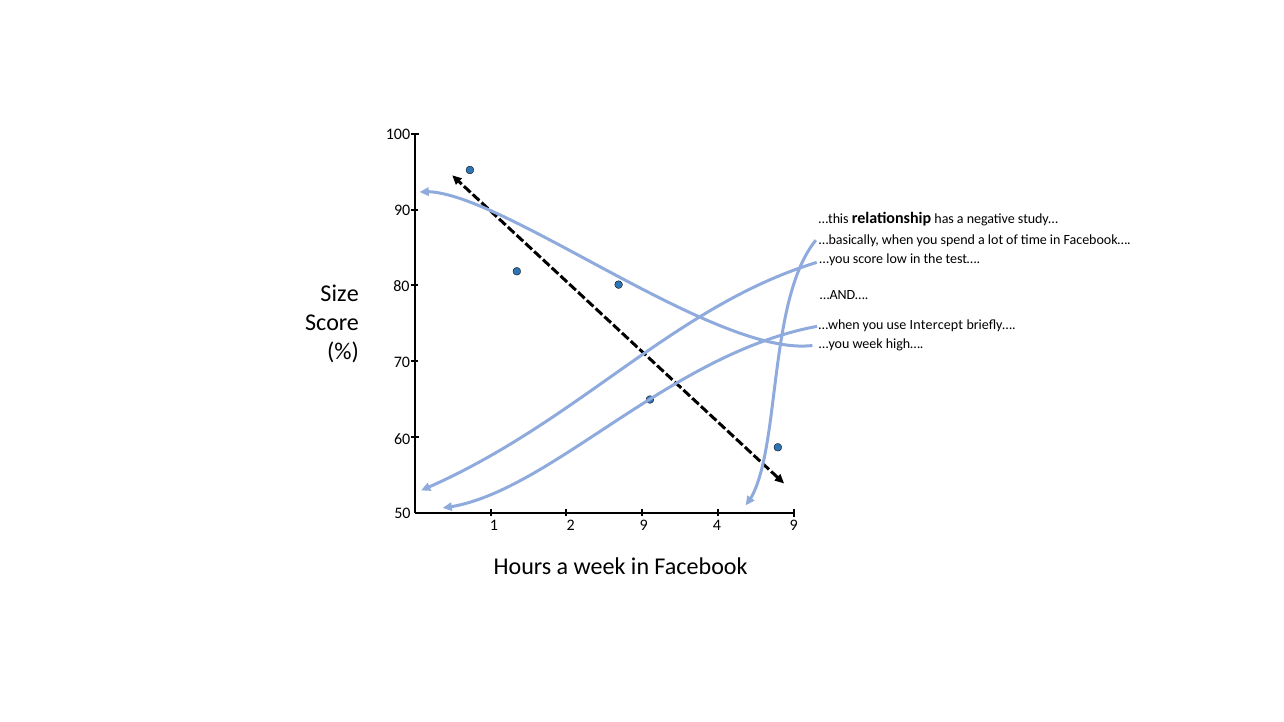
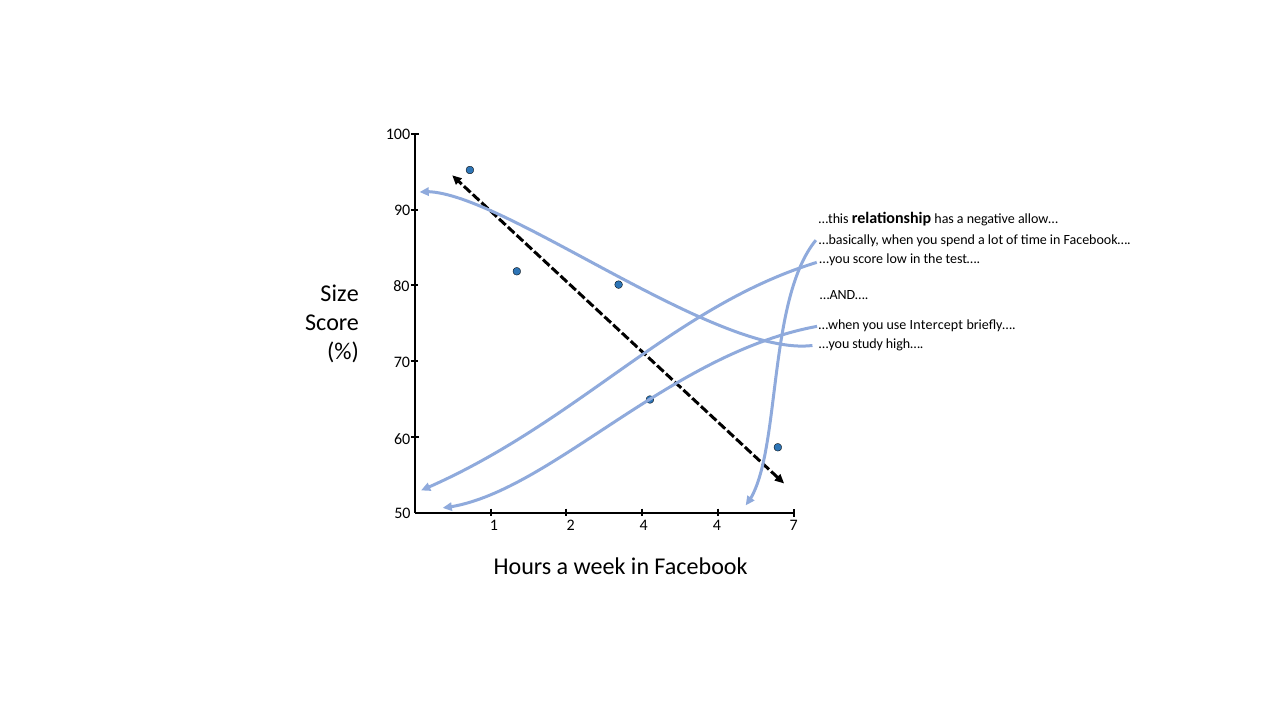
study…: study… -> allow… (1038, 219)
…you week: week -> study (868, 344)
2 9: 9 -> 4 (644, 526)
4 9: 9 -> 7 (794, 526)
